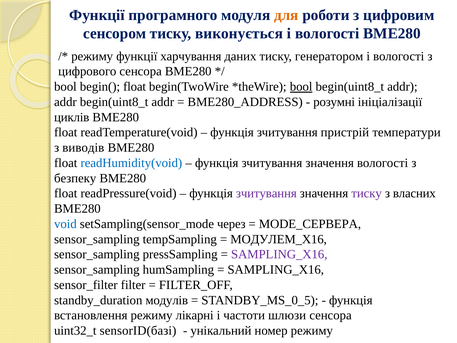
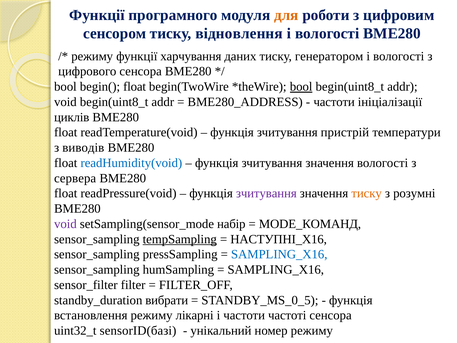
виконується: виконується -> відновлення (239, 33)
addr: addr -> void (65, 102)
розумні: розумні -> частоти (334, 102)
безпеку: безпеку -> сервера (75, 178)
тиску colour: purple -> orange (367, 193)
власних: власних -> розумні (414, 193)
void colour: blue -> purple (65, 224)
через: через -> набір (231, 224)
MODE_СЕРВЕРА: MODE_СЕРВЕРА -> MODE_КОМАНД (310, 224)
tempSampling underline: none -> present (180, 239)
МОДУЛЕМ_X16: МОДУЛЕМ_X16 -> НАСТУПНІ_X16 (279, 239)
SAMPLING_X16 colour: purple -> blue (279, 254)
модулів: модулів -> вибрати (167, 300)
шлюзи: шлюзи -> частоті (287, 315)
